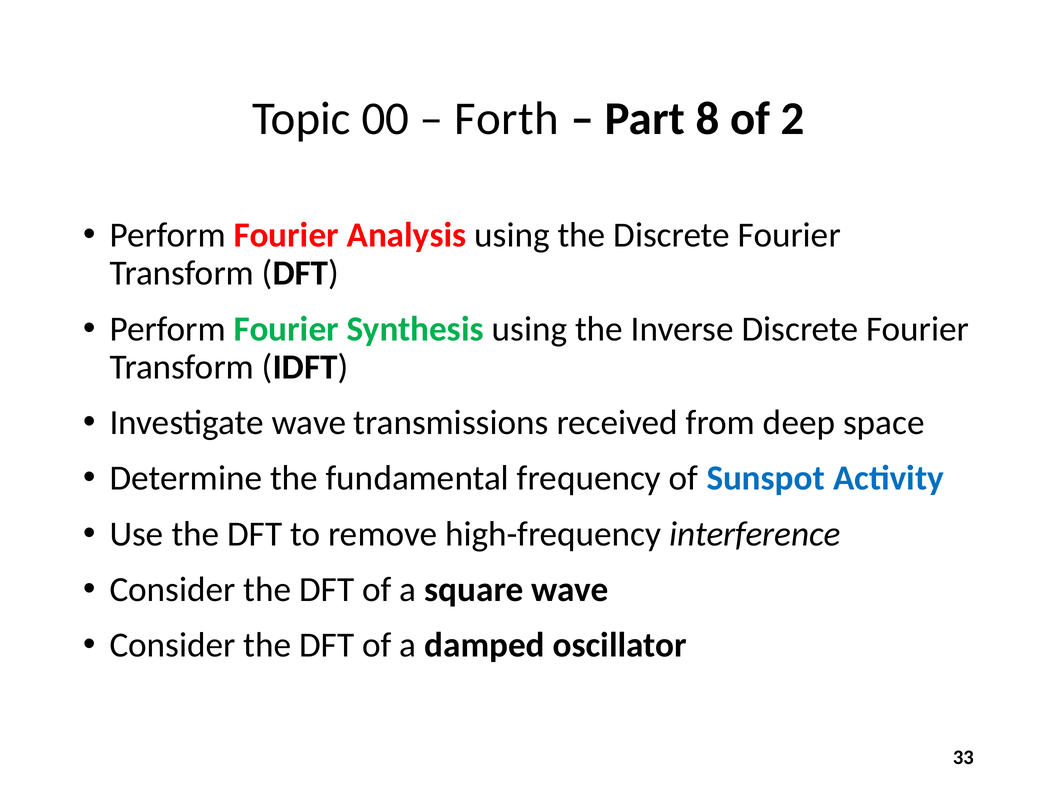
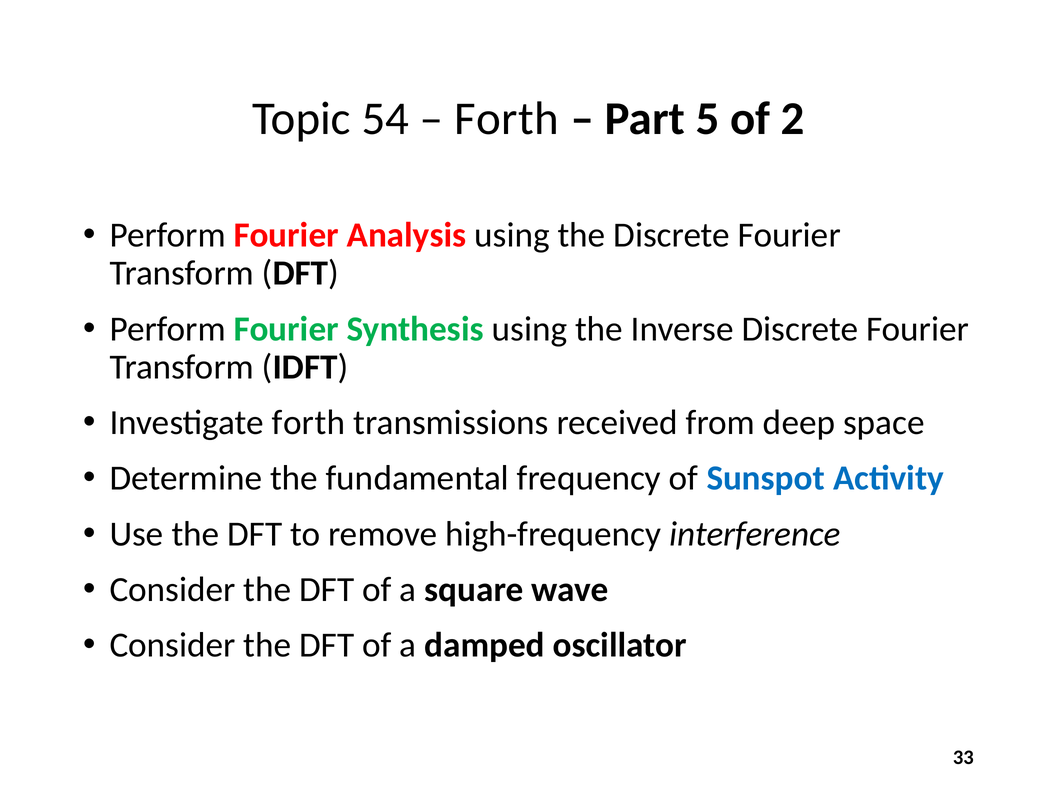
00: 00 -> 54 (385, 118)
8: 8 -> 5 (707, 118)
Investigate wave: wave -> forth (309, 422)
